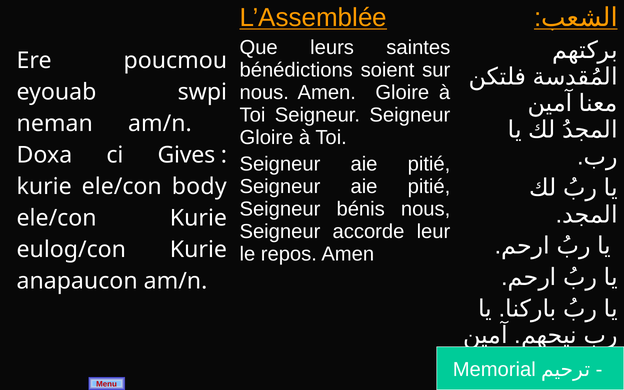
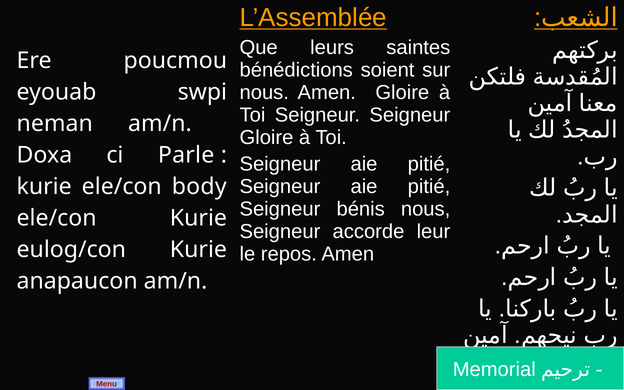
Gives: Gives -> Parle (186, 155)
